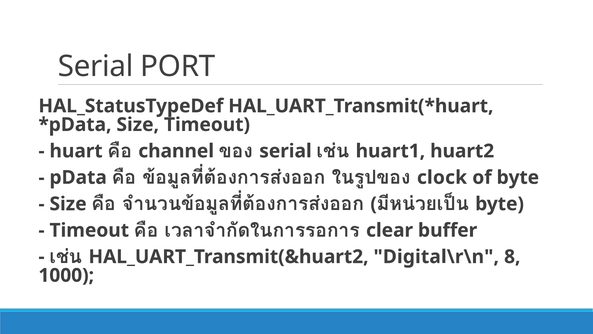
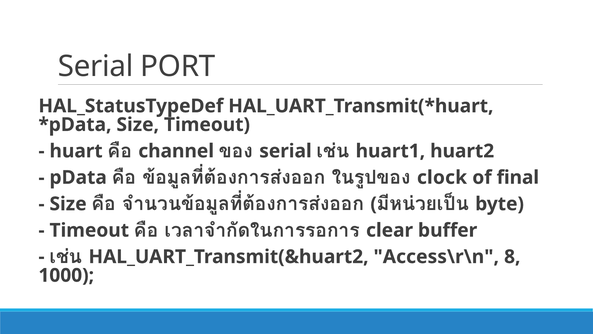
of byte: byte -> final (518, 177)
Digital\r\n: Digital\r\n -> Access\r\n (436, 256)
